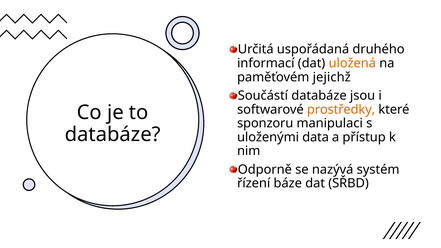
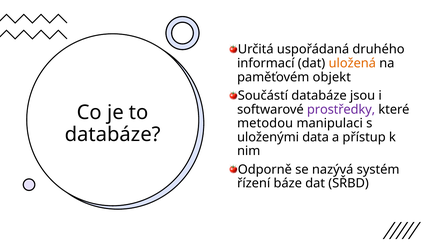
jejichž: jejichž -> objekt (332, 77)
prostředky colour: orange -> purple (341, 109)
sponzoru: sponzoru -> metodou (265, 123)
